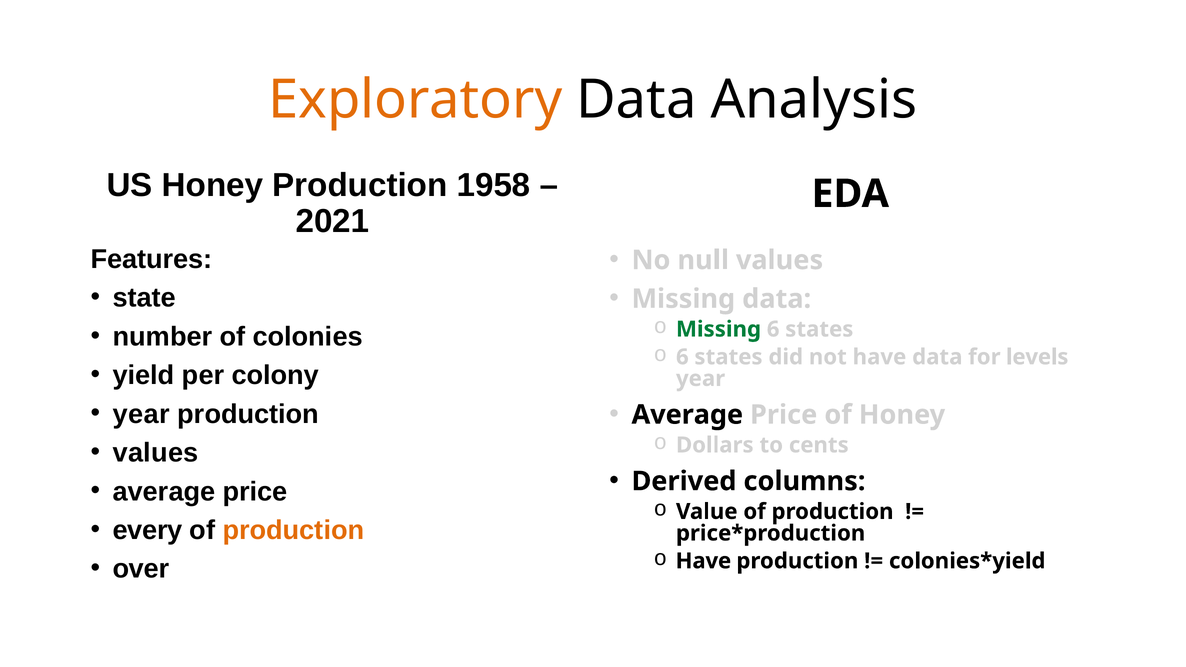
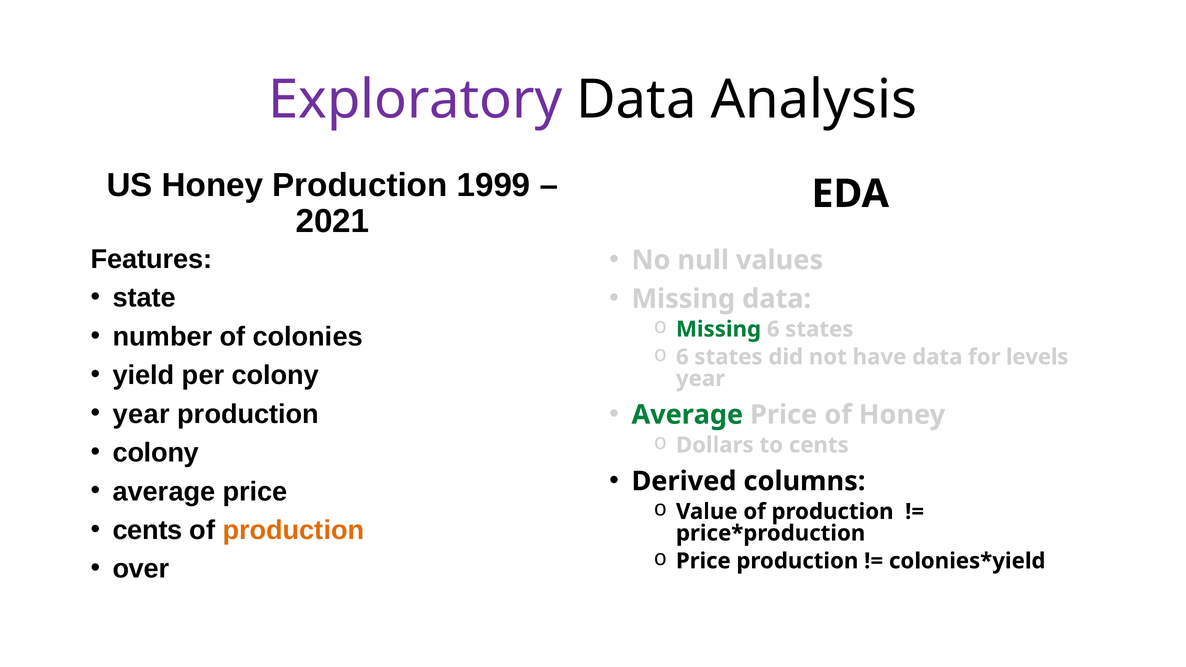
Exploratory colour: orange -> purple (415, 100)
1958: 1958 -> 1999 (494, 185)
Average colour: black -> green (687, 415)
values: values -> colony (156, 453)
every: every -> cents (148, 530)
Have: Have -> Price (703, 561)
